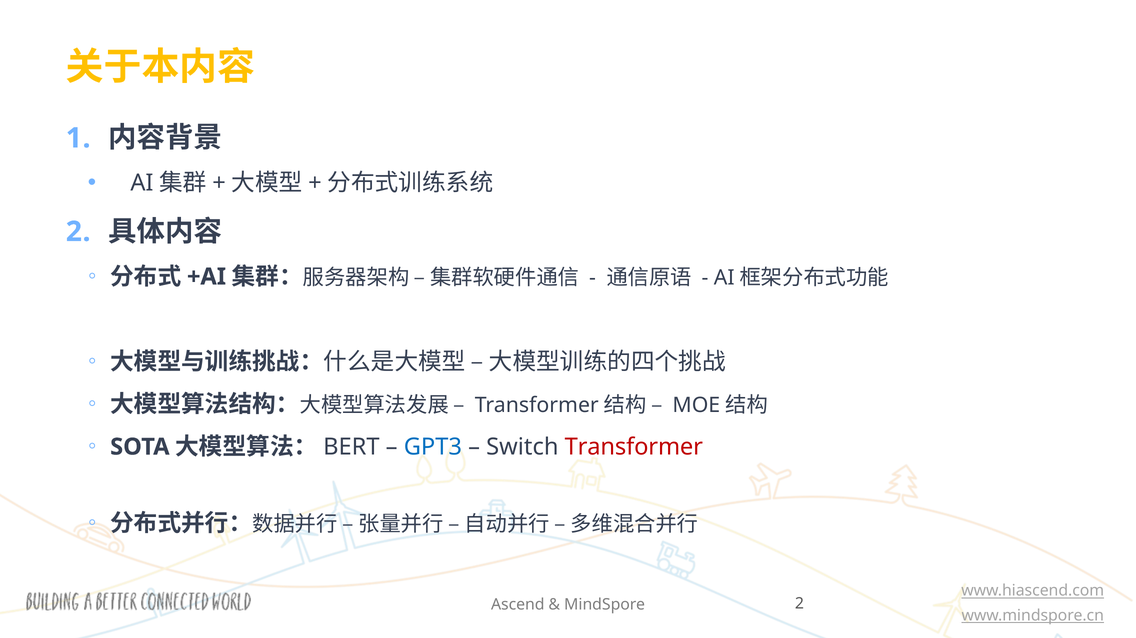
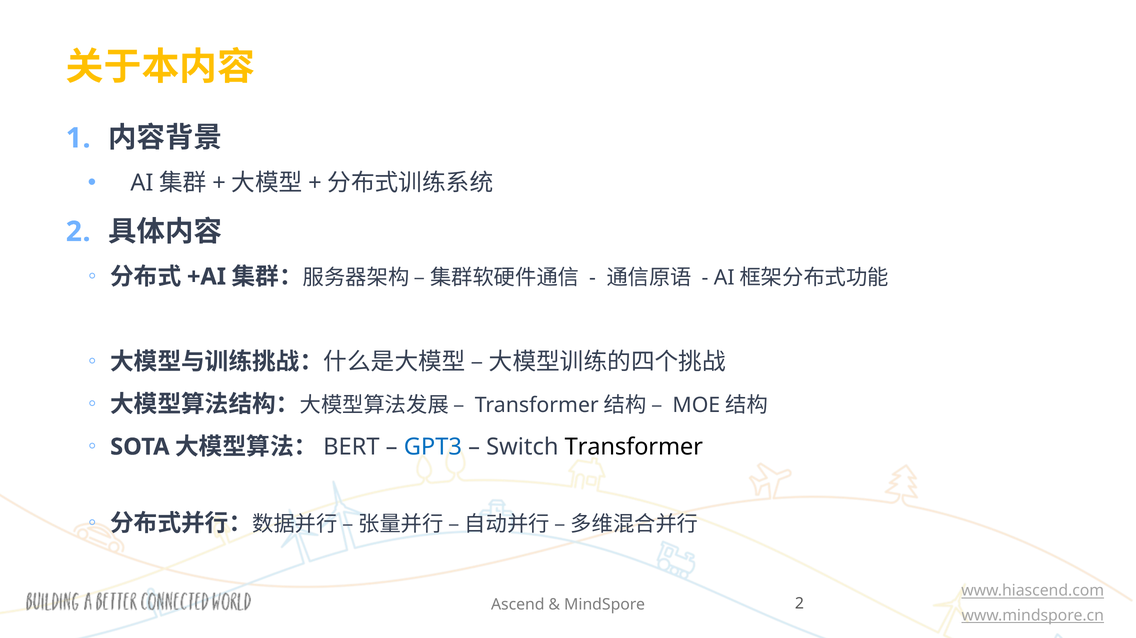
Transformer colour: red -> black (634, 447)
